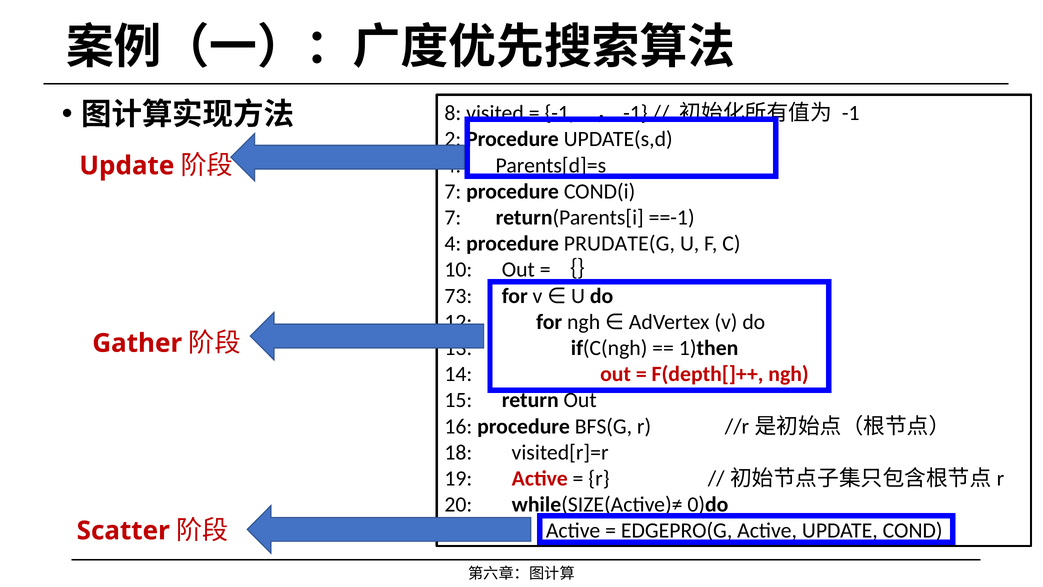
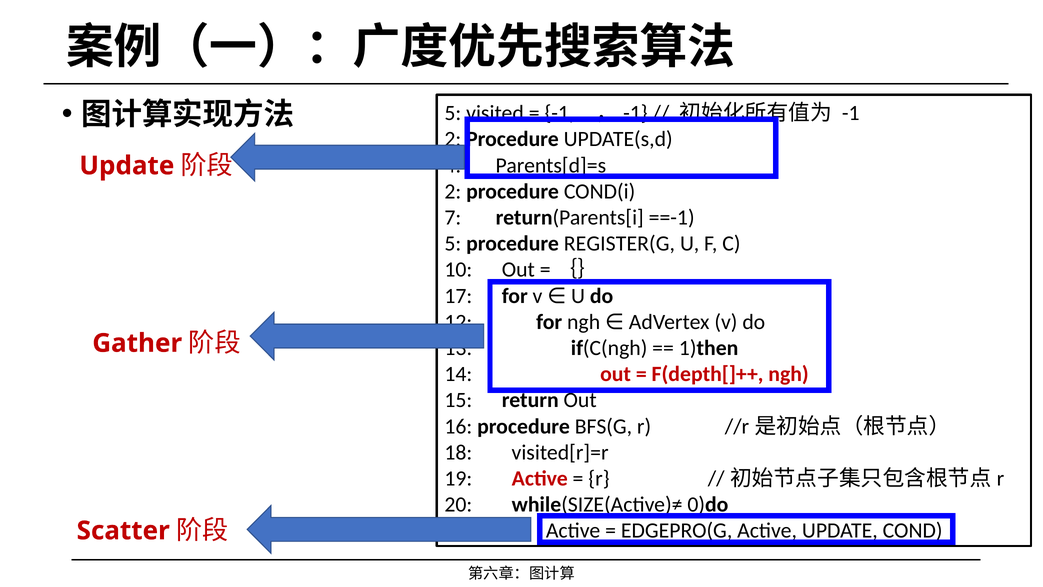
8: 8 -> 5 (453, 113)
7: 7 -> 2 (453, 191)
4: 4 -> 5 (453, 244)
PRUDATE(G: PRUDATE(G -> REGISTER(G (619, 244)
73: 73 -> 17 (458, 296)
